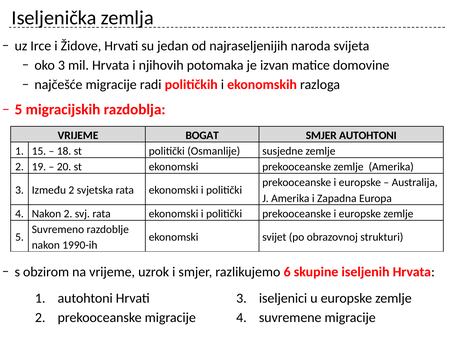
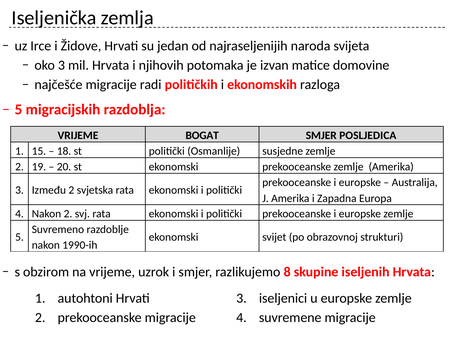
SMJER AUTOHTONI: AUTOHTONI -> POSLJEDICA (368, 136)
6: 6 -> 8 (287, 272)
